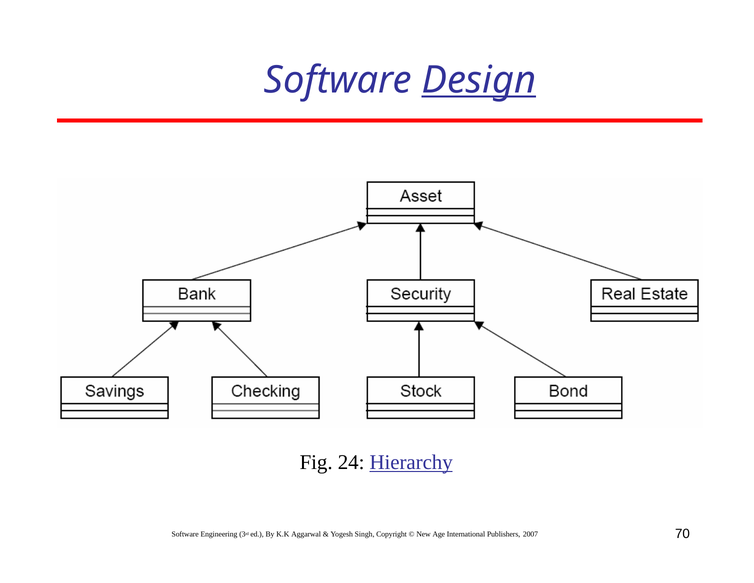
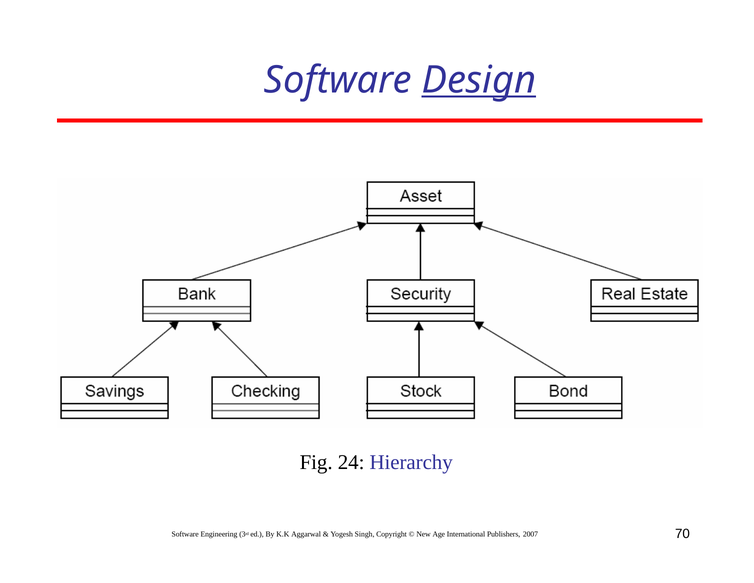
Hierarchy underline: present -> none (411, 462)
